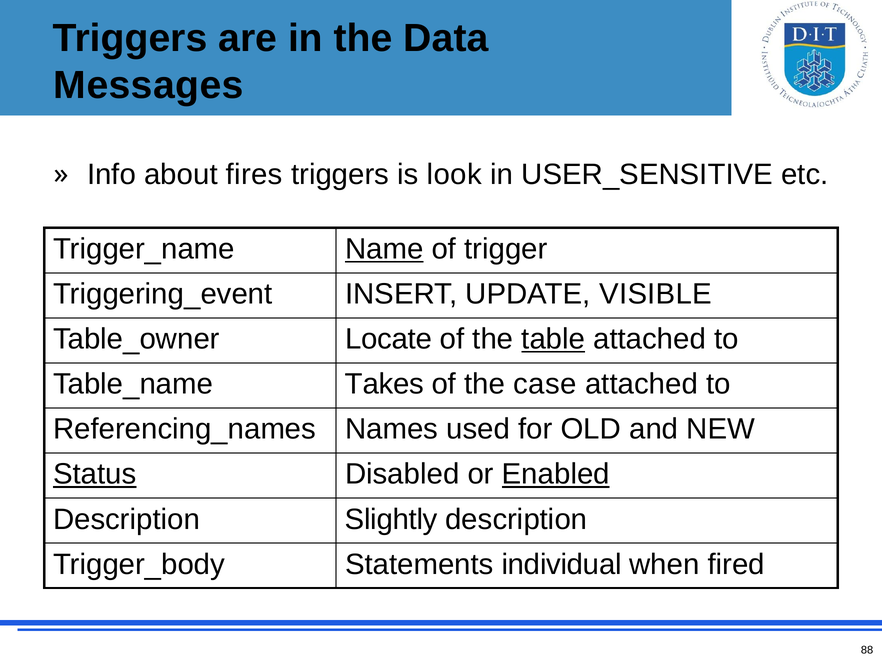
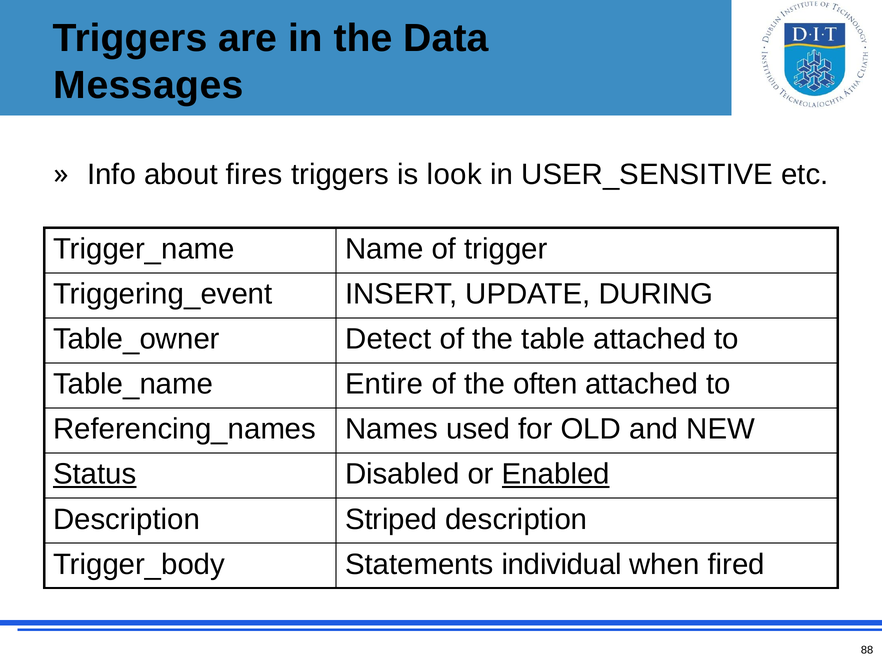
Name underline: present -> none (384, 249)
VISIBLE: VISIBLE -> DURING (656, 294)
Locate: Locate -> Detect (388, 339)
table underline: present -> none (553, 339)
Takes: Takes -> Entire (384, 384)
case: case -> often (545, 384)
Slightly: Slightly -> Striped (391, 519)
